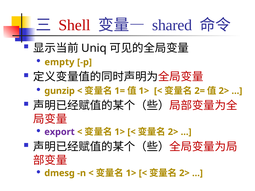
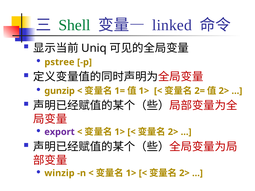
Shell colour: red -> green (74, 25)
shared: shared -> linked (172, 25)
empty: empty -> pstree (59, 62)
dmesg: dmesg -> winzip (59, 173)
